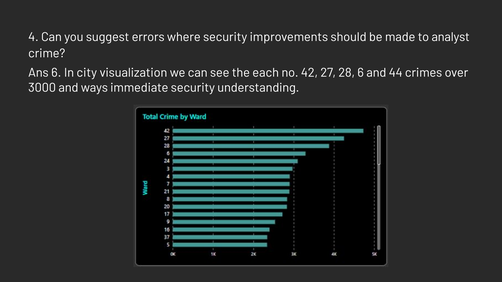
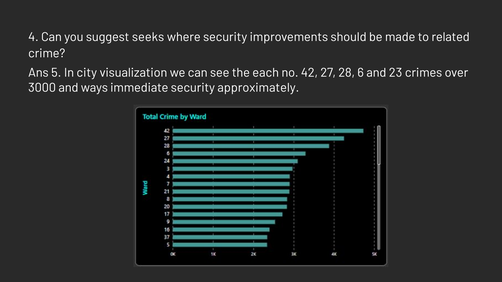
errors: errors -> seeks (148, 37)
analyst: analyst -> related (451, 37)
Ans 6: 6 -> 5 (56, 73)
44: 44 -> 23 (396, 73)
understanding: understanding -> approximately (258, 88)
